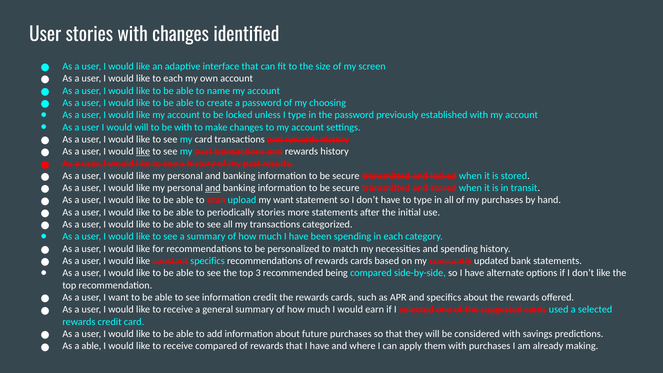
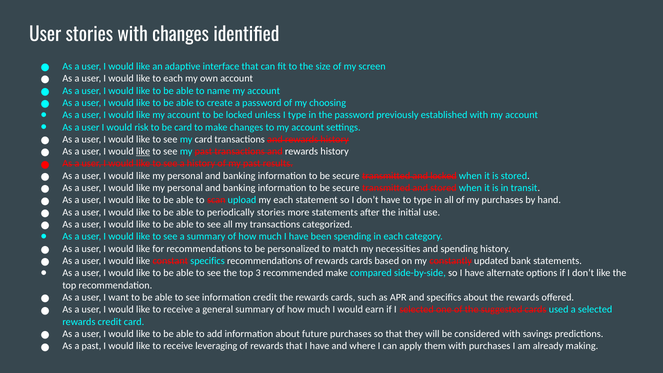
would will: will -> risk (141, 127)
be with: with -> card (183, 127)
and underline: present -> none (213, 188)
my want: want -> each (283, 200)
recommended being: being -> make (337, 273)
a able: able -> past (91, 346)
receive compared: compared -> leveraging (216, 346)
